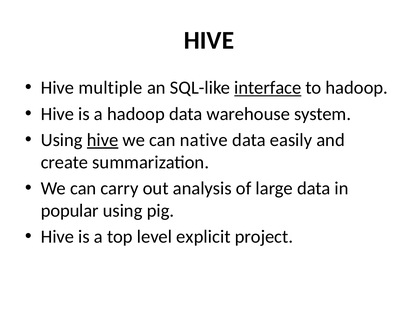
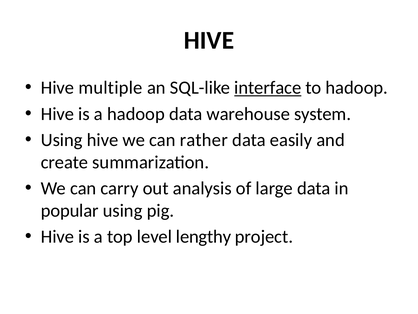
hive underline: present -> none (103, 140)
native: native -> rather (204, 140)
explicit: explicit -> lengthy (204, 236)
